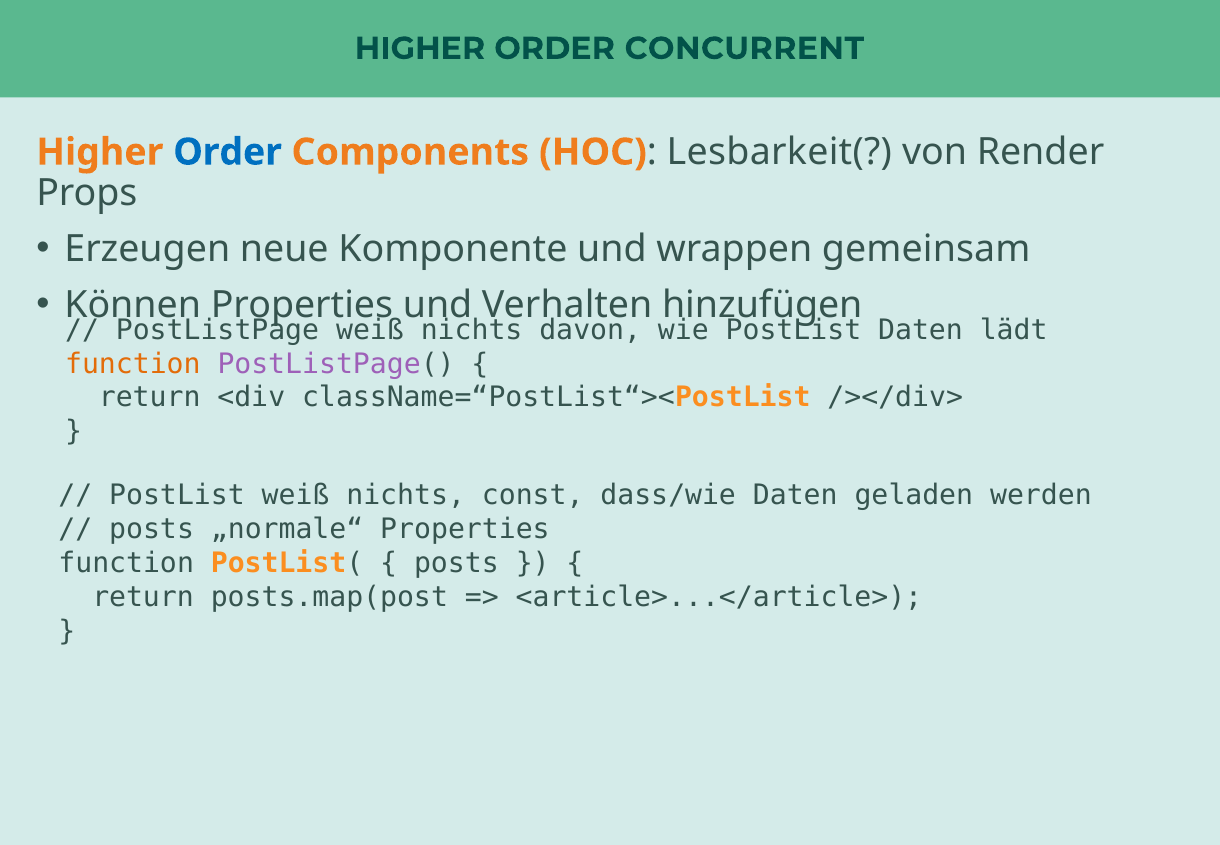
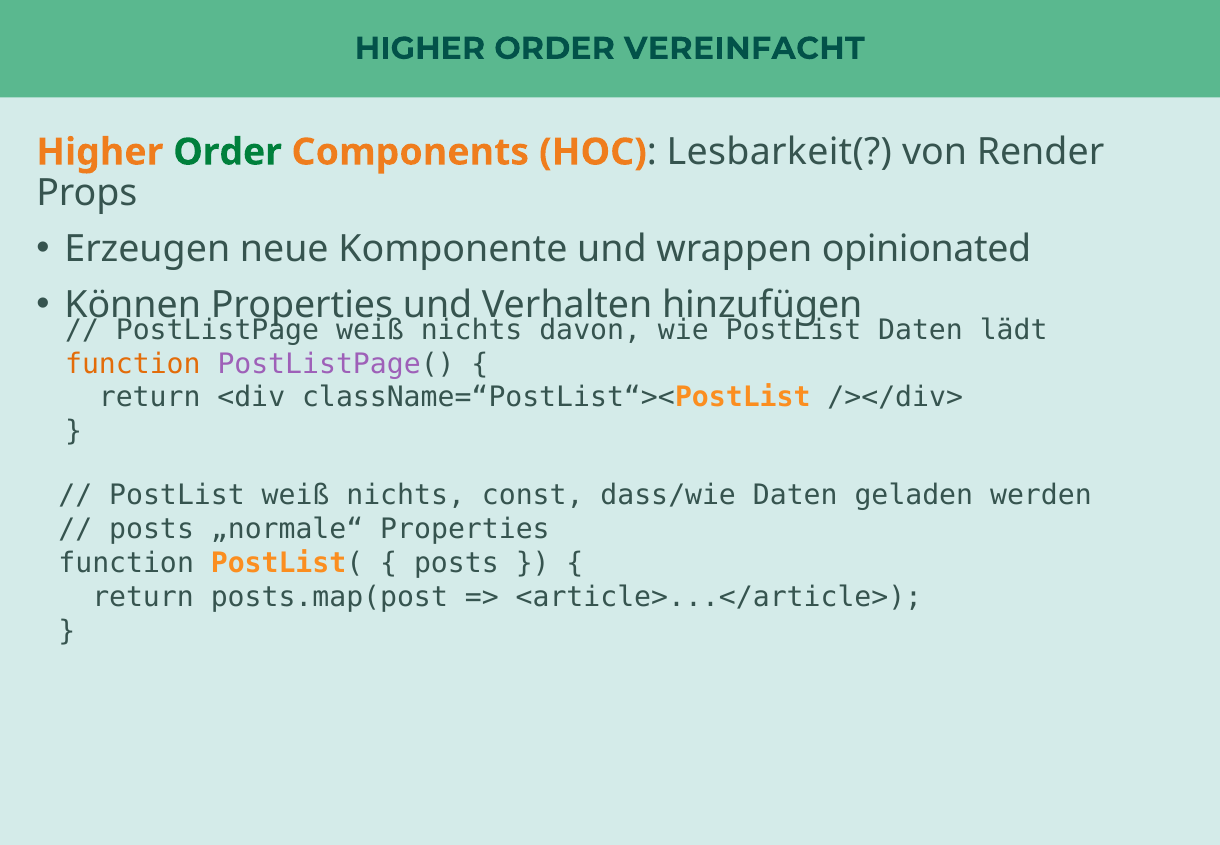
CONCURRENT: CONCURRENT -> VEREINFACHT (744, 48)
Order colour: blue -> green (228, 152)
gemeinsam: gemeinsam -> opinionated (926, 249)
